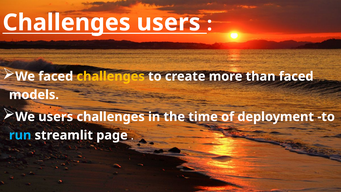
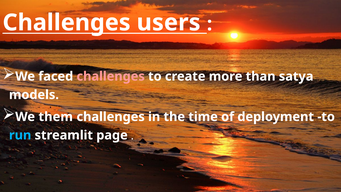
challenges colour: yellow -> pink (111, 76)
than faced: faced -> satya (296, 76)
We users: users -> them (56, 117)
